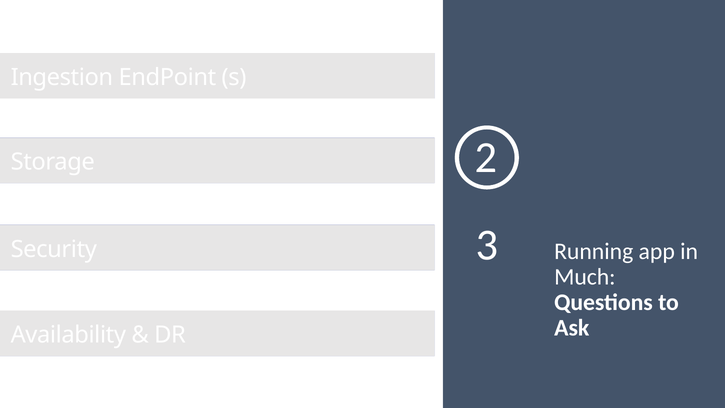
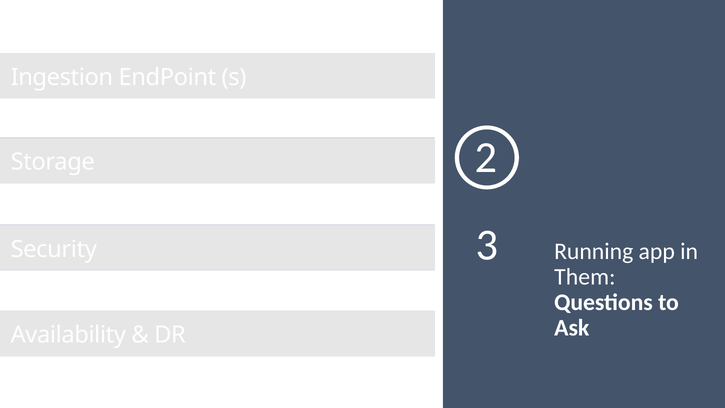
Much: Much -> Them (585, 277)
